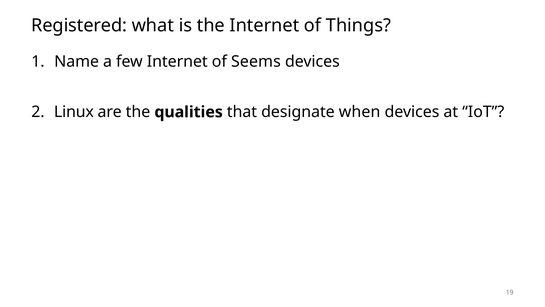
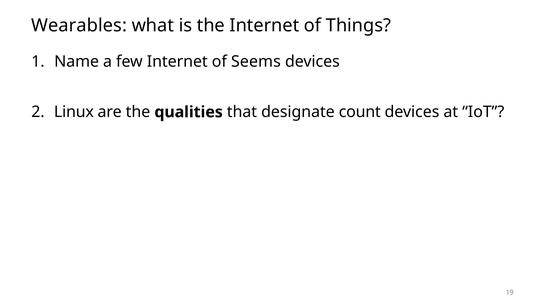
Registered: Registered -> Wearables (79, 25)
when: when -> count (360, 112)
